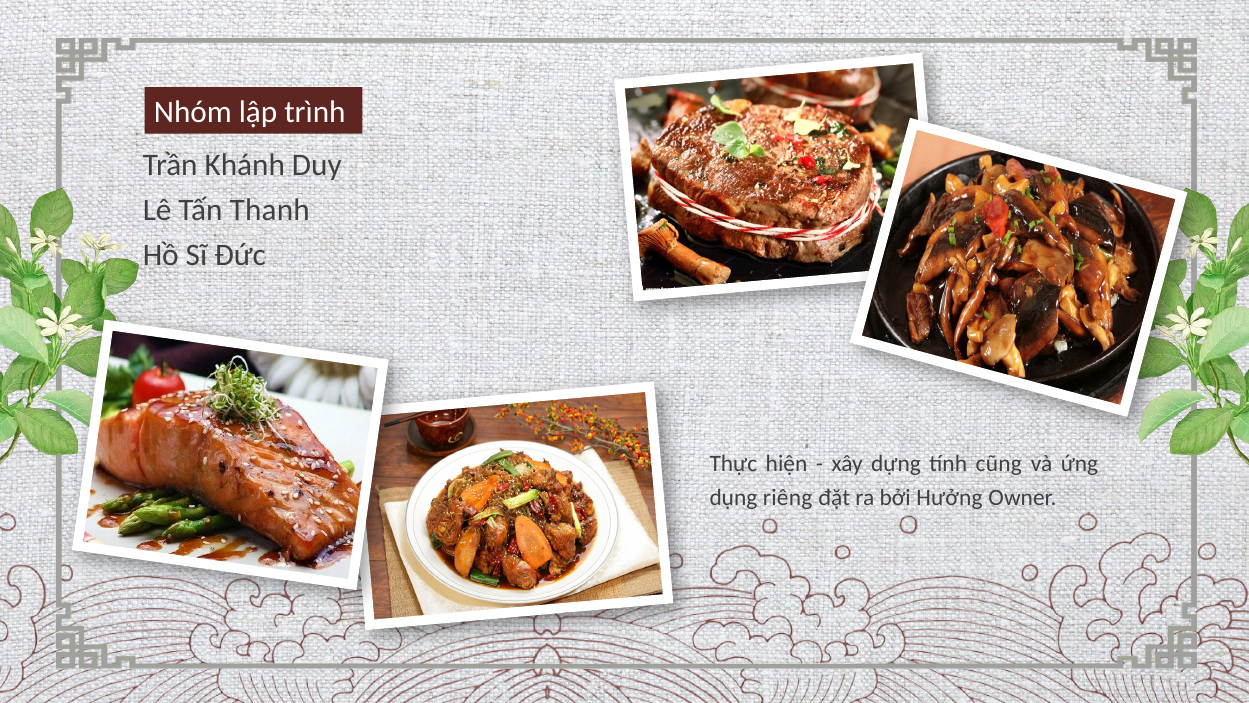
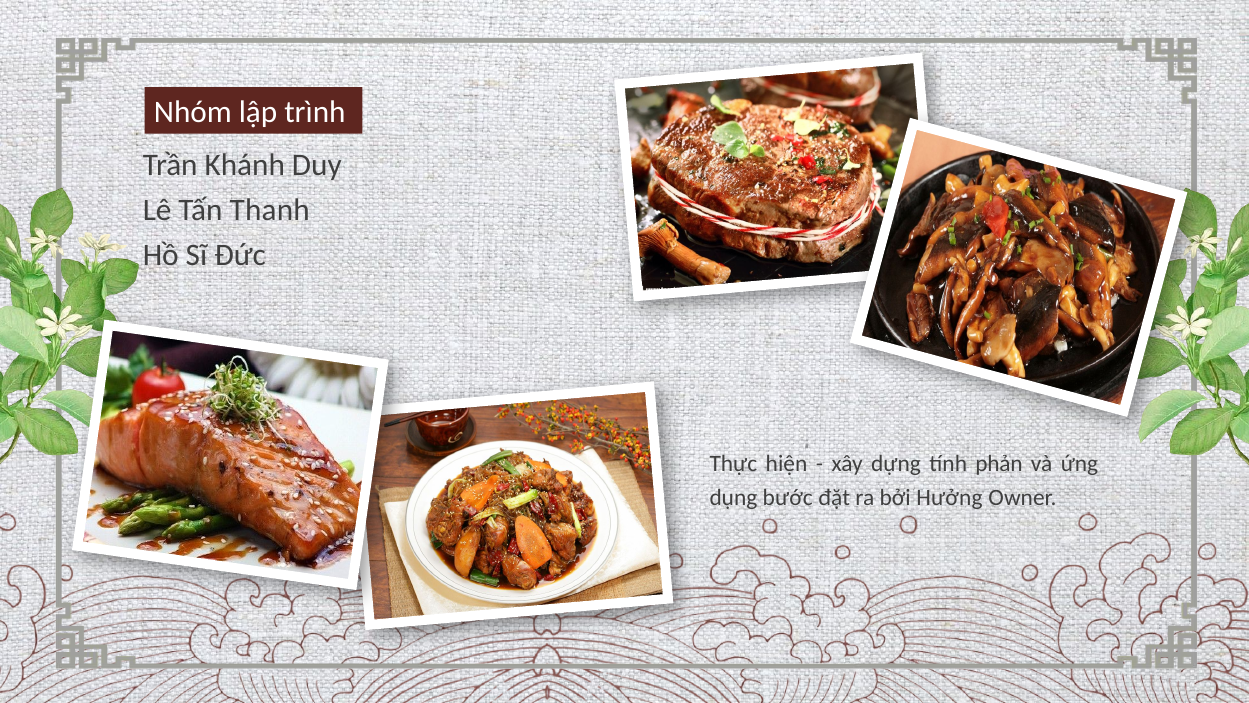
cũng: cũng -> phản (999, 463)
riêng: riêng -> bước (788, 497)
